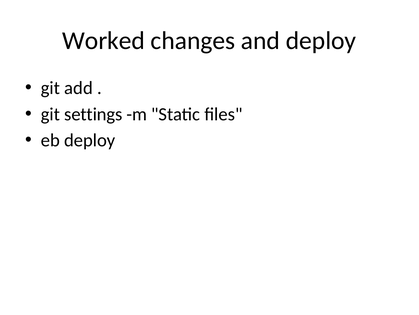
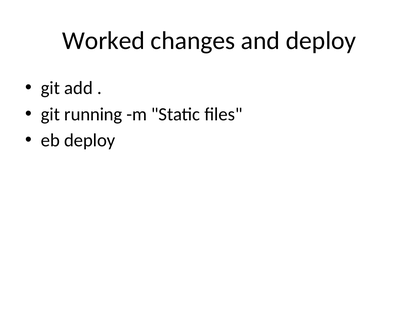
settings: settings -> running (93, 114)
